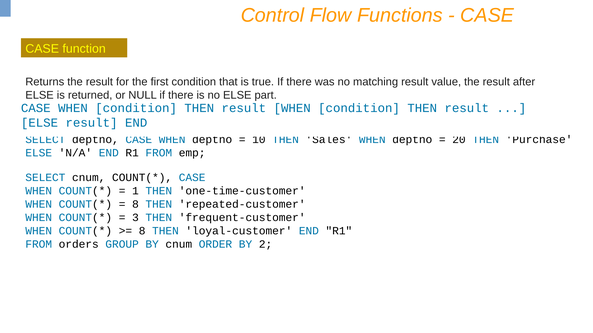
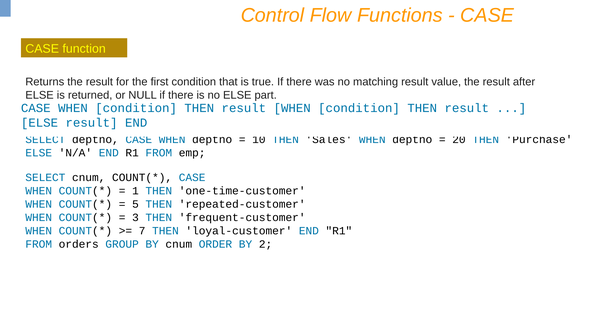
8: 8 -> 5 (135, 204)
8: 8 -> 7 (142, 231)
